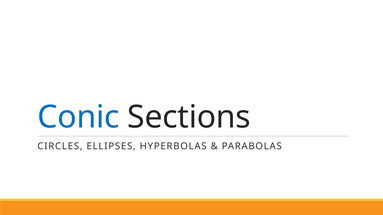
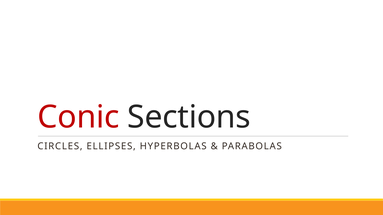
Conic colour: blue -> red (78, 117)
